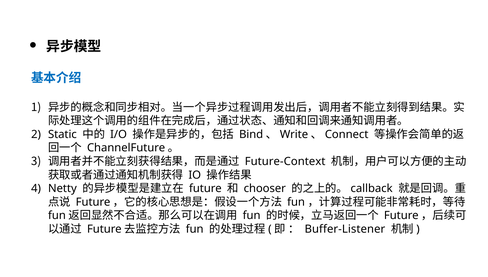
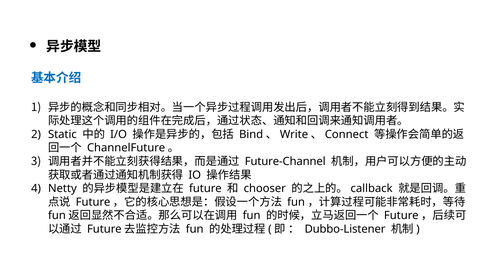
Future-Context: Future-Context -> Future-Channel (285, 161)
Buffer-Listener: Buffer-Listener -> Dubbo-Listener (345, 229)
